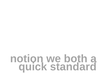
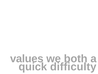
notion: notion -> values (27, 58)
standard: standard -> difficulty (73, 66)
